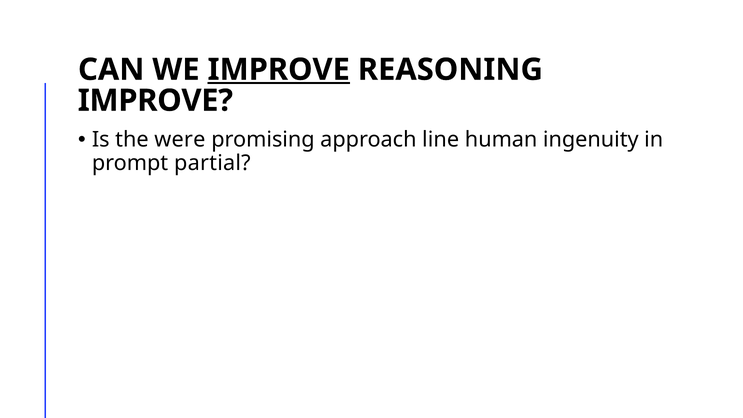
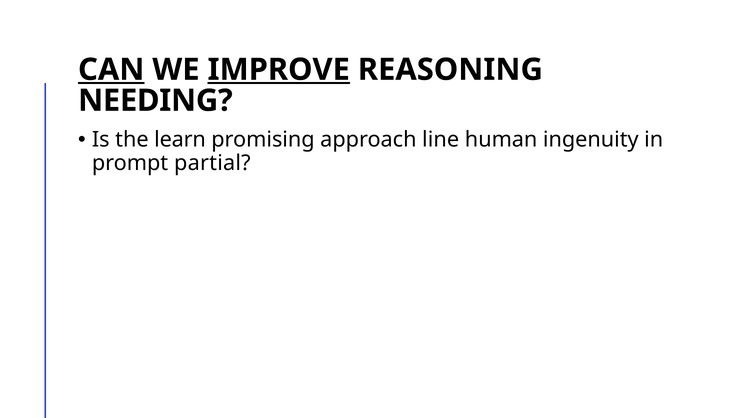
CAN underline: none -> present (111, 70)
IMPROVE: IMPROVE -> NEEDING (155, 101)
were: were -> learn (180, 140)
